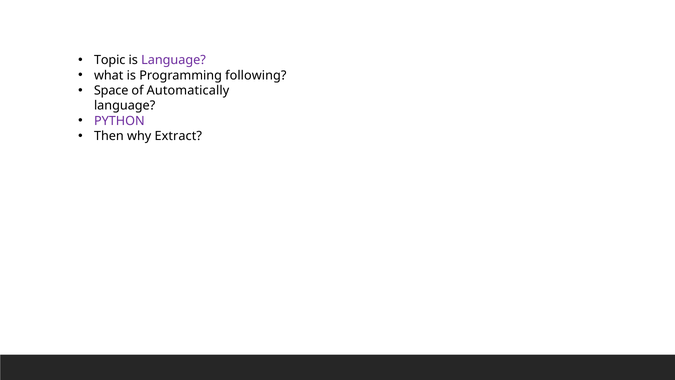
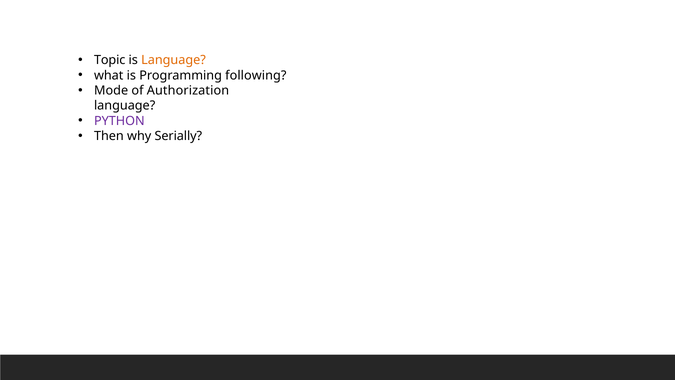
Language colour: purple -> orange (173, 60)
Space: Space -> Mode (111, 90)
Automatically: Automatically -> Authorization (188, 90)
Extract: Extract -> Serially (178, 136)
